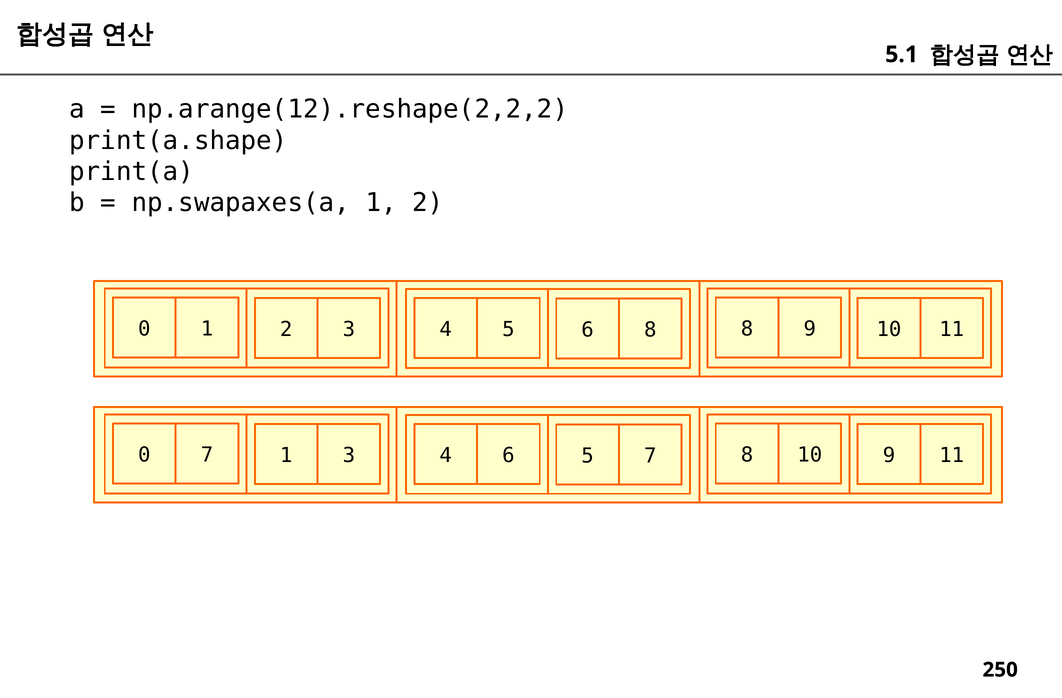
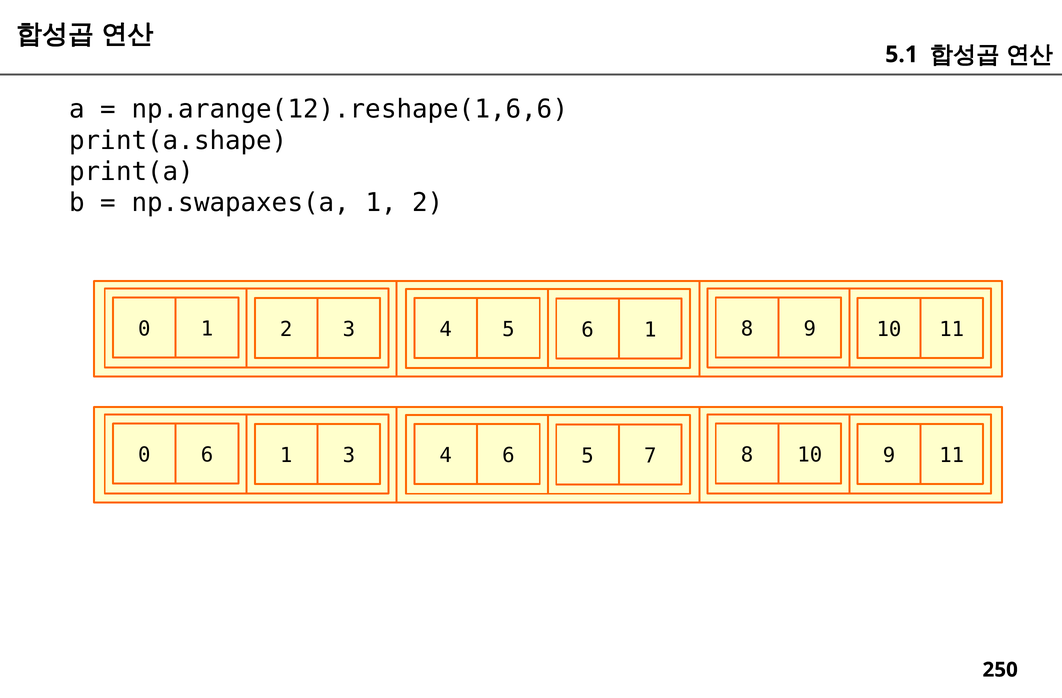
np.arange(12).reshape(2,2,2: np.arange(12).reshape(2,2,2 -> np.arange(12).reshape(1,6,6 (350, 109)
5 6 8: 8 -> 1 (650, 330)
0 7: 7 -> 6 (207, 455)
